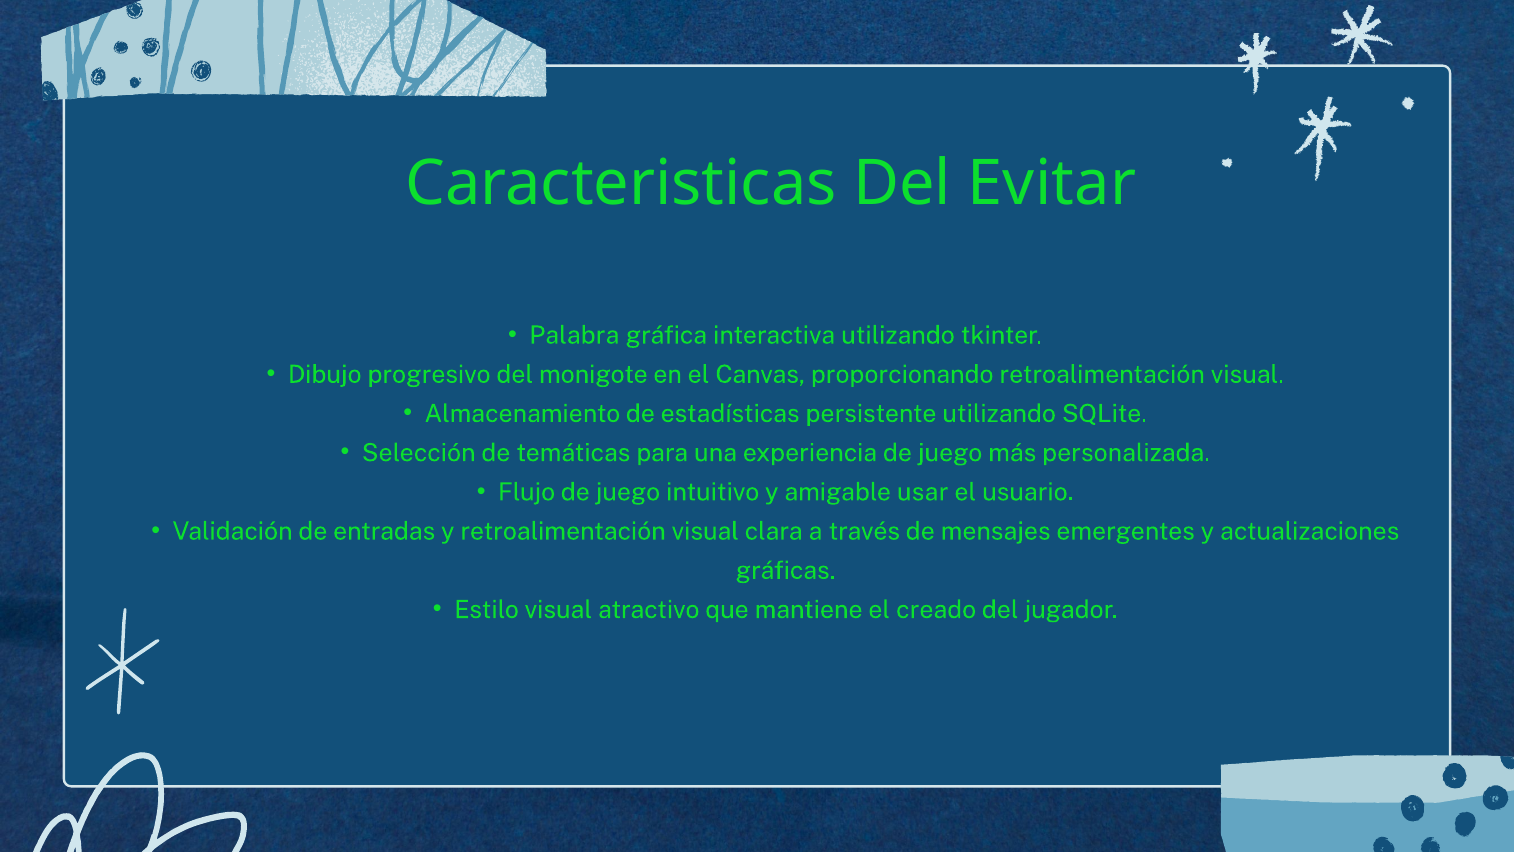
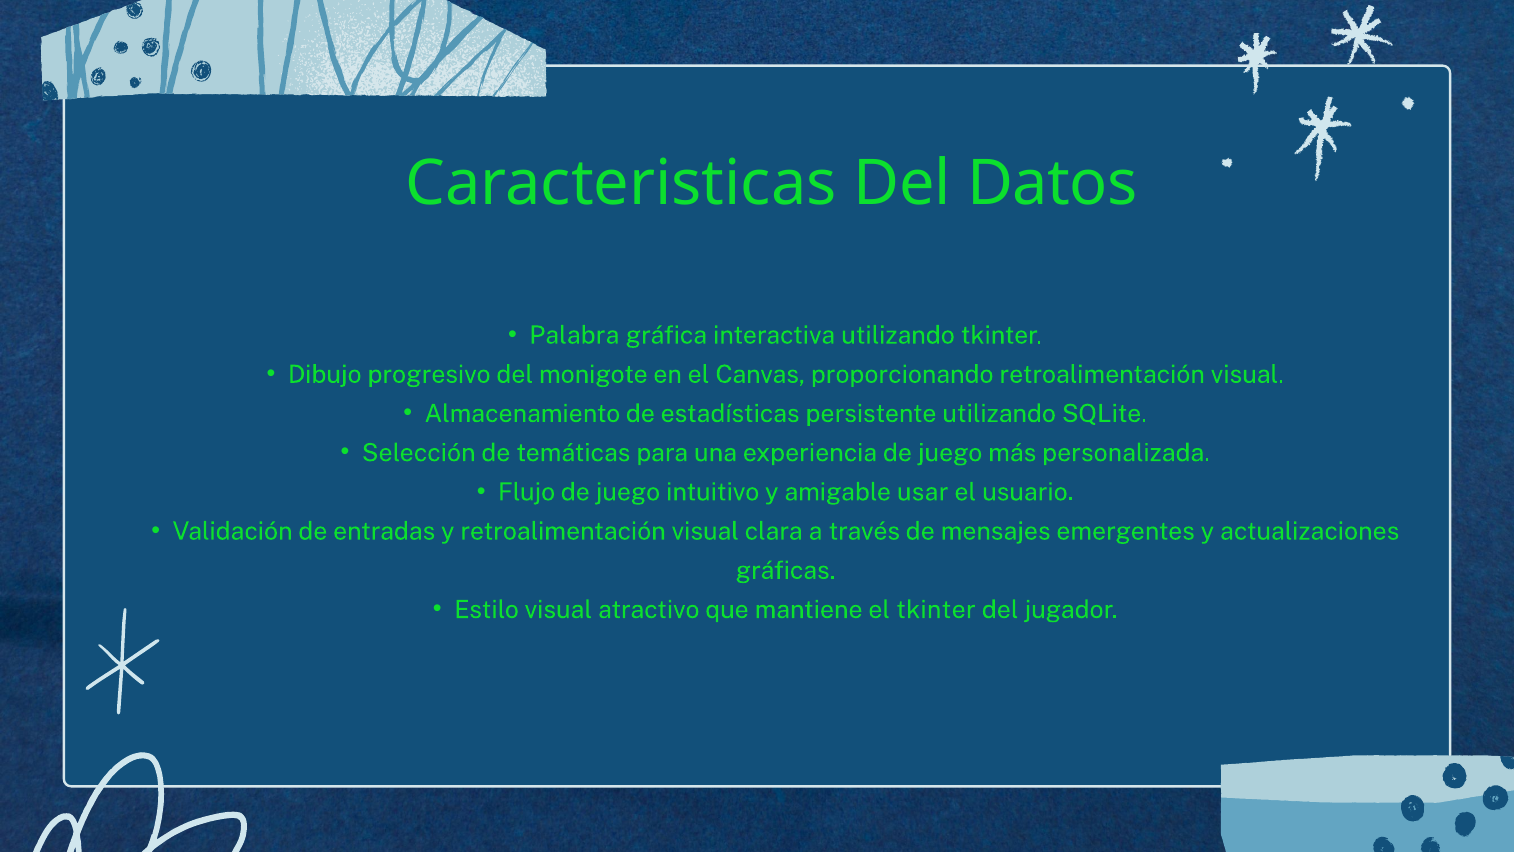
Evitar: Evitar -> Datos (1052, 184)
el creado: creado -> tkinter (936, 609)
